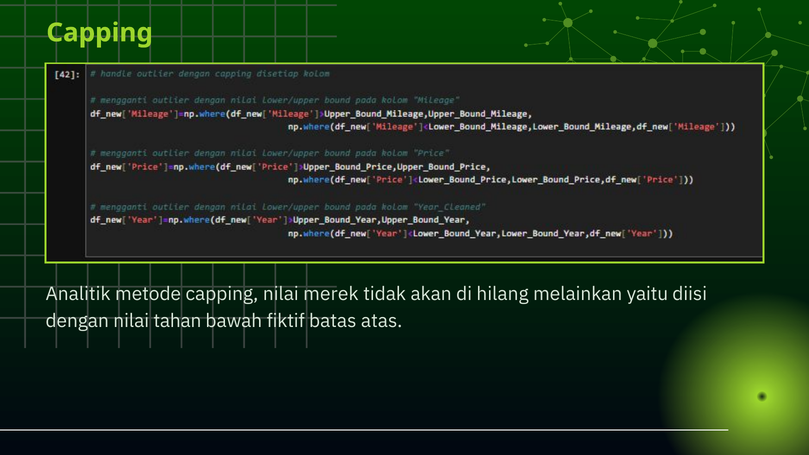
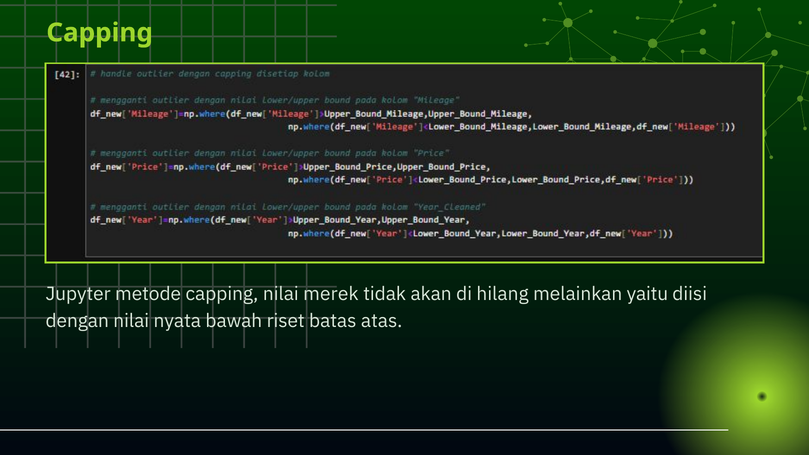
Analitik: Analitik -> Jupyter (78, 294)
tahan: tahan -> nyata (177, 321)
fiktif: fiktif -> riset (286, 321)
